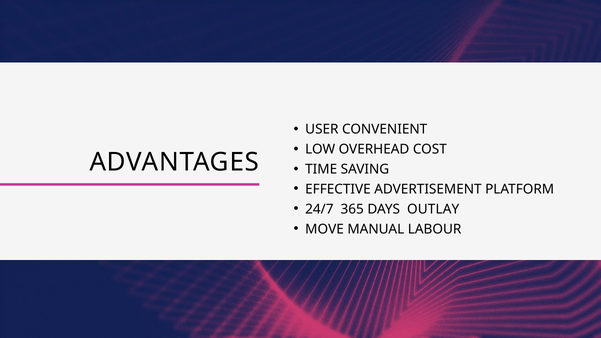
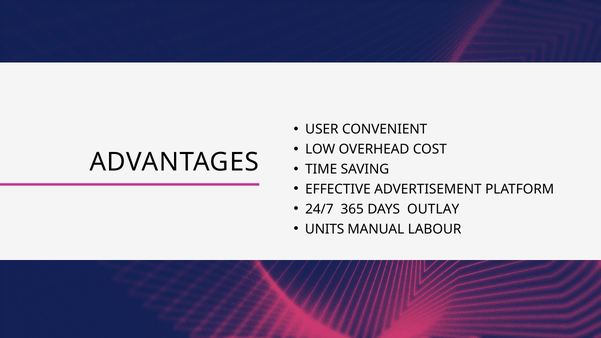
MOVE: MOVE -> UNITS (325, 229)
